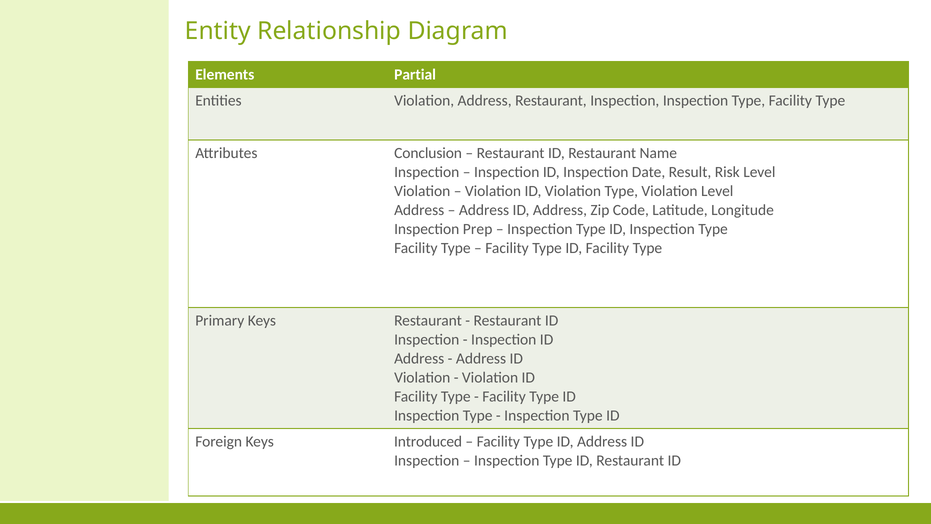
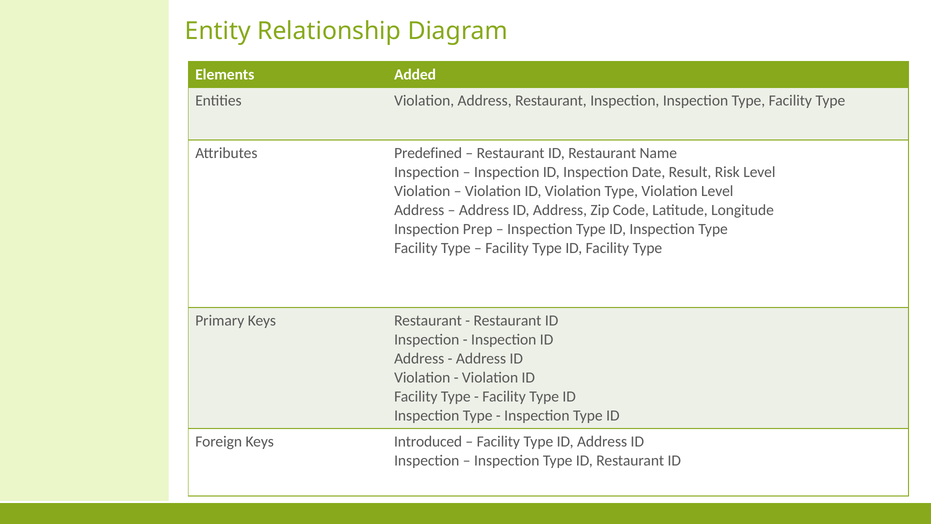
Partial: Partial -> Added (415, 75)
Conclusion: Conclusion -> Predefined (428, 153)
